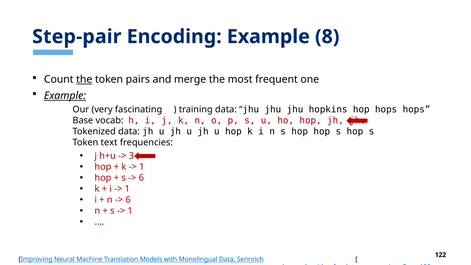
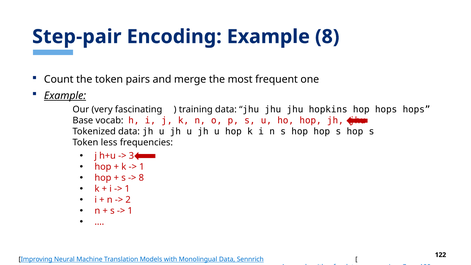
the underline: present -> none (84, 80)
text: text -> less (109, 143)
6: 6 -> 8 (141, 178)
6: 6 -> 2 (128, 200)
